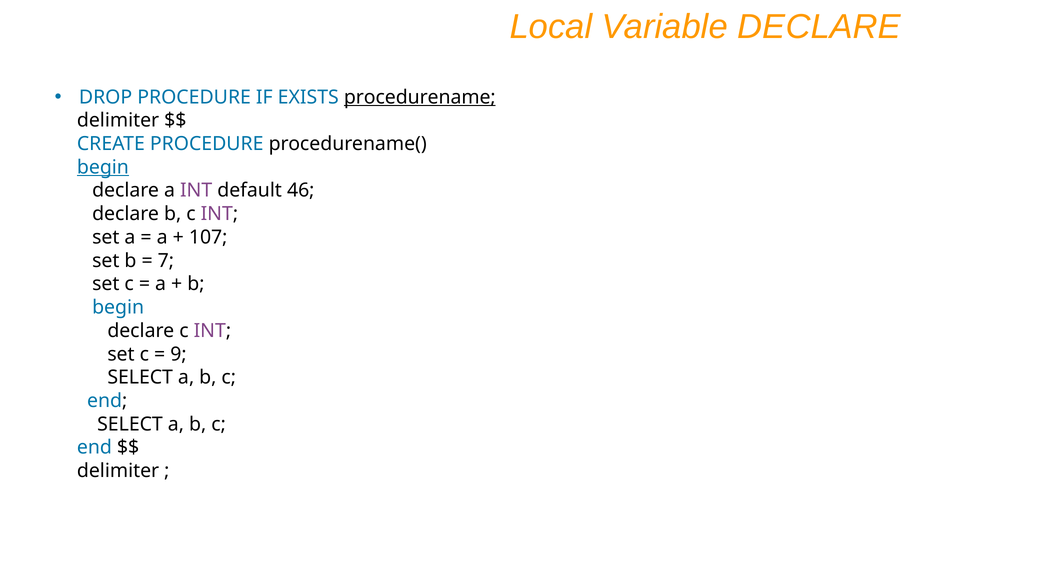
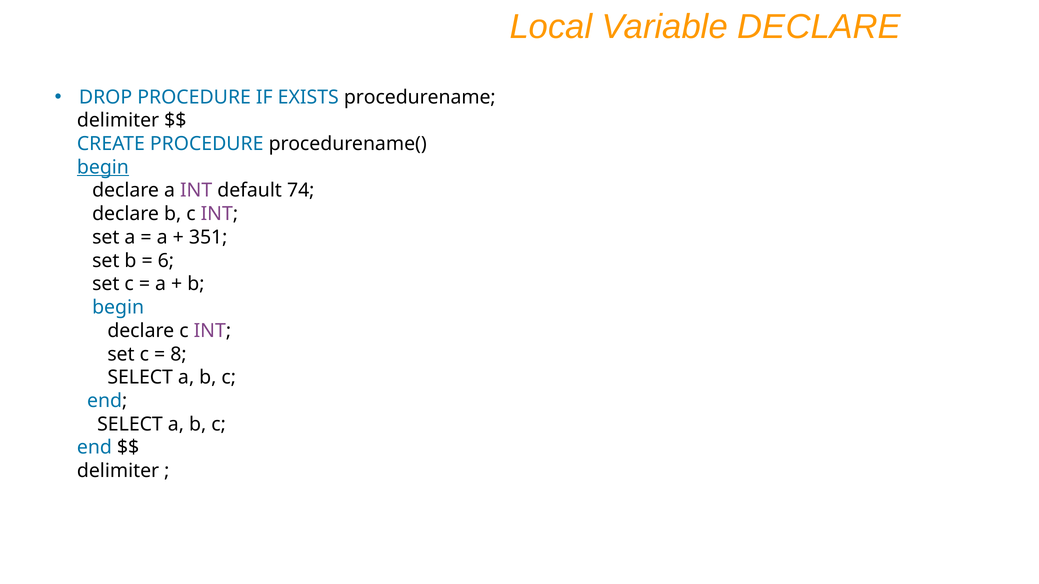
procedurename underline: present -> none (420, 97)
46: 46 -> 74 (301, 191)
107: 107 -> 351 (208, 237)
7: 7 -> 6 (166, 261)
9: 9 -> 8 (179, 354)
